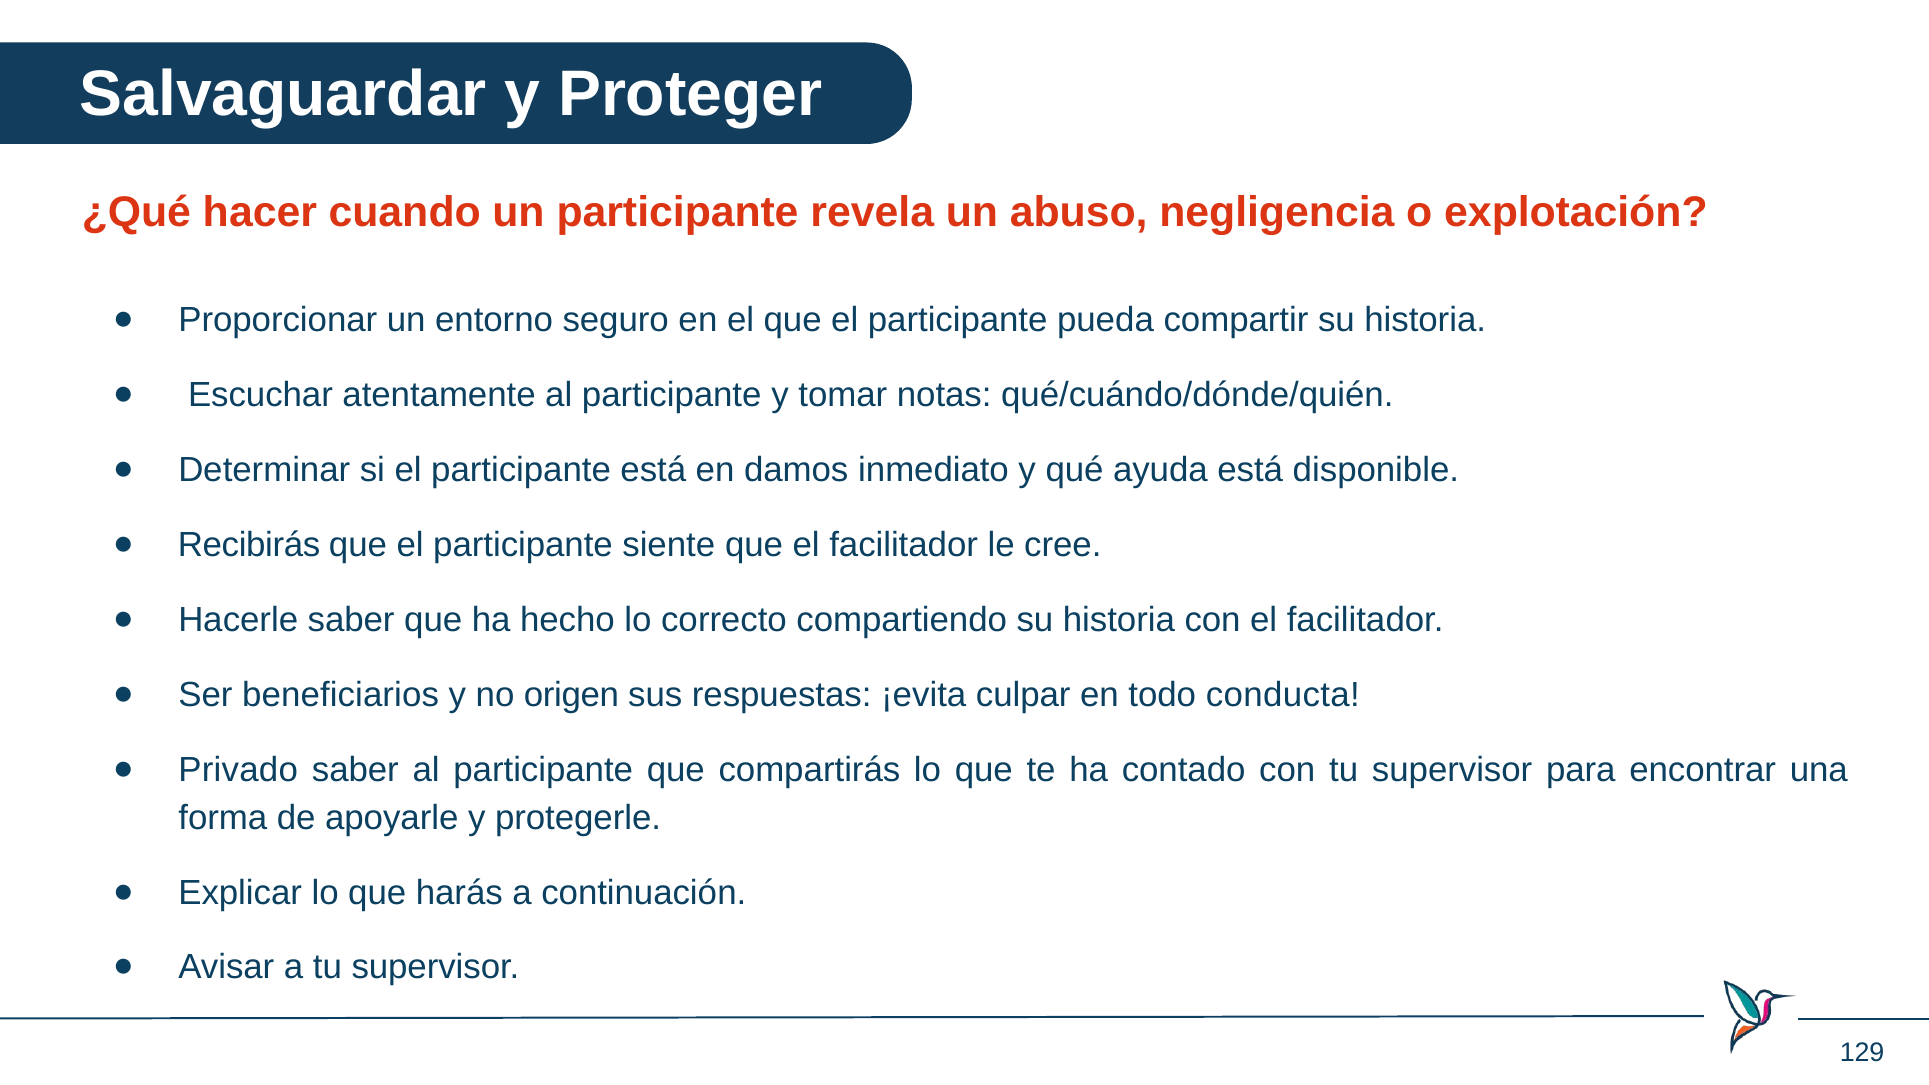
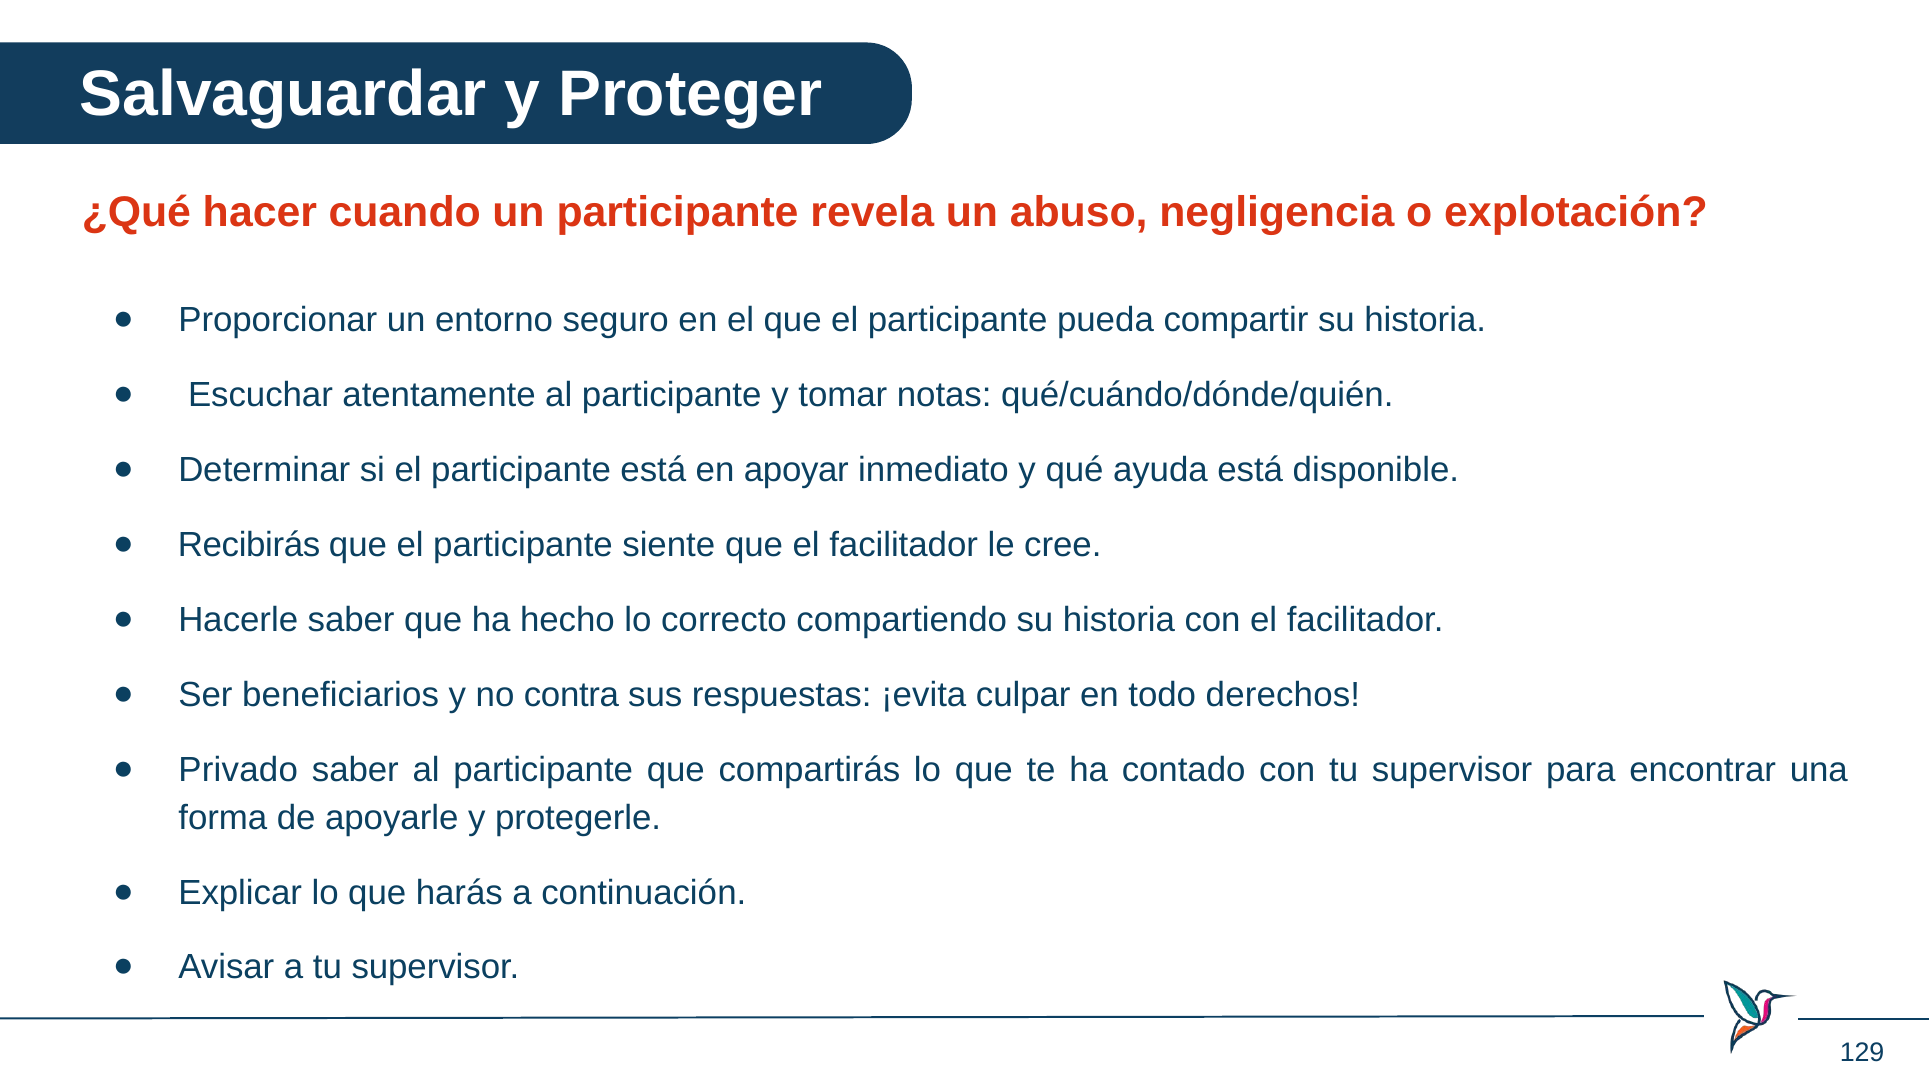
damos: damos -> apoyar (796, 470)
origen: origen -> contra (571, 695)
conducta: conducta -> derechos (1283, 695)
